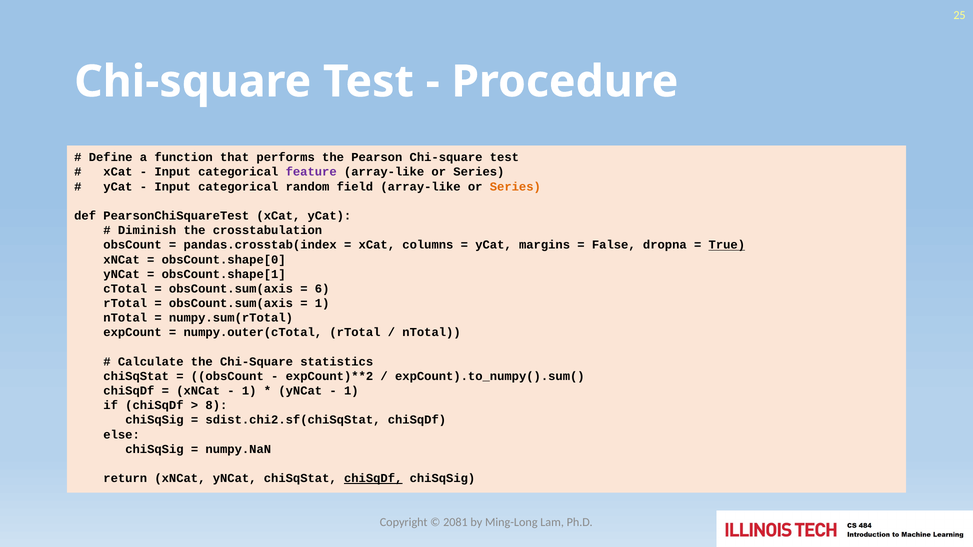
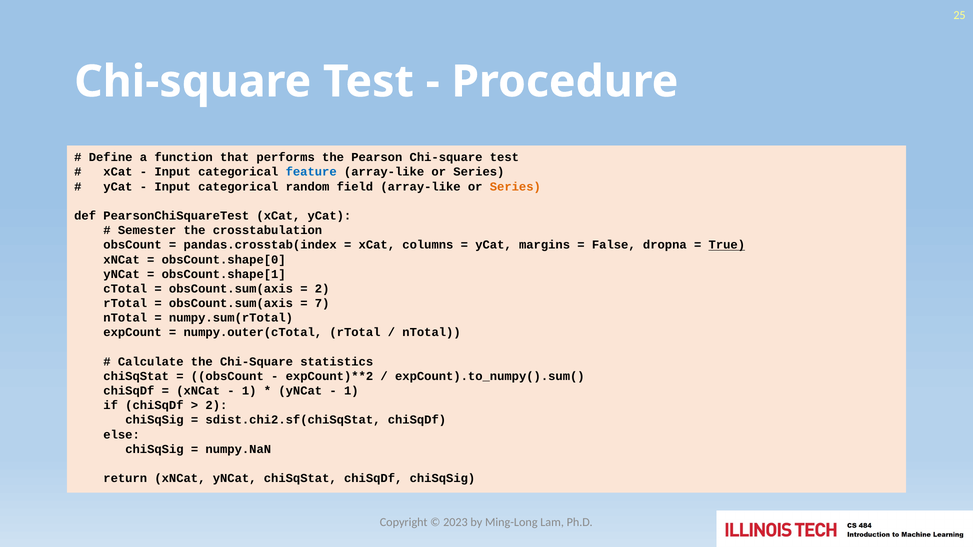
feature colour: purple -> blue (311, 172)
Diminish: Diminish -> Semester (147, 230)
6: 6 -> 2 (322, 289)
1: 1 -> 7 (322, 303)
8: 8 -> 2 (216, 406)
chiSqDf underline: present -> none (373, 479)
2081: 2081 -> 2023 (455, 523)
